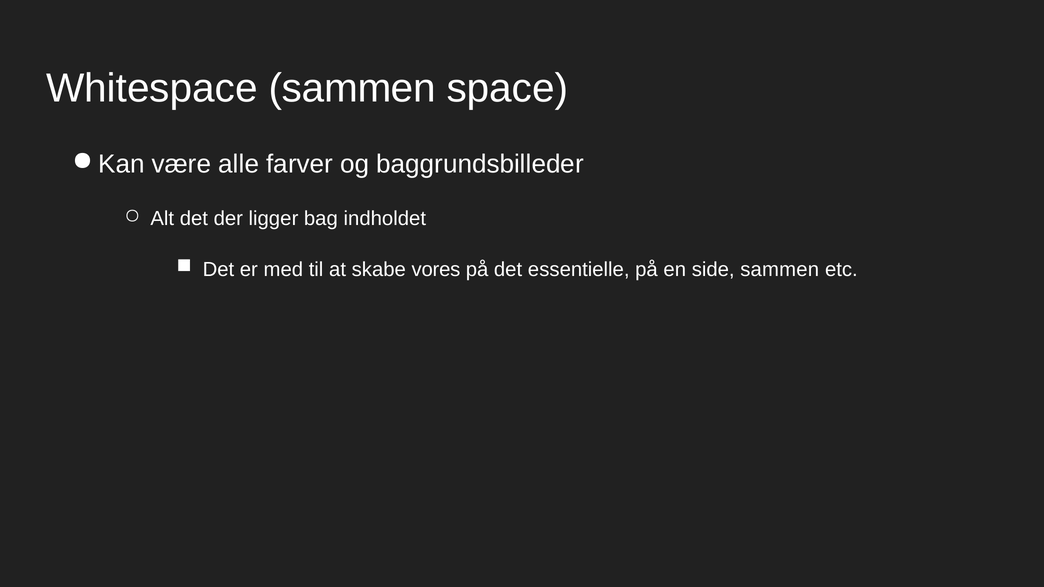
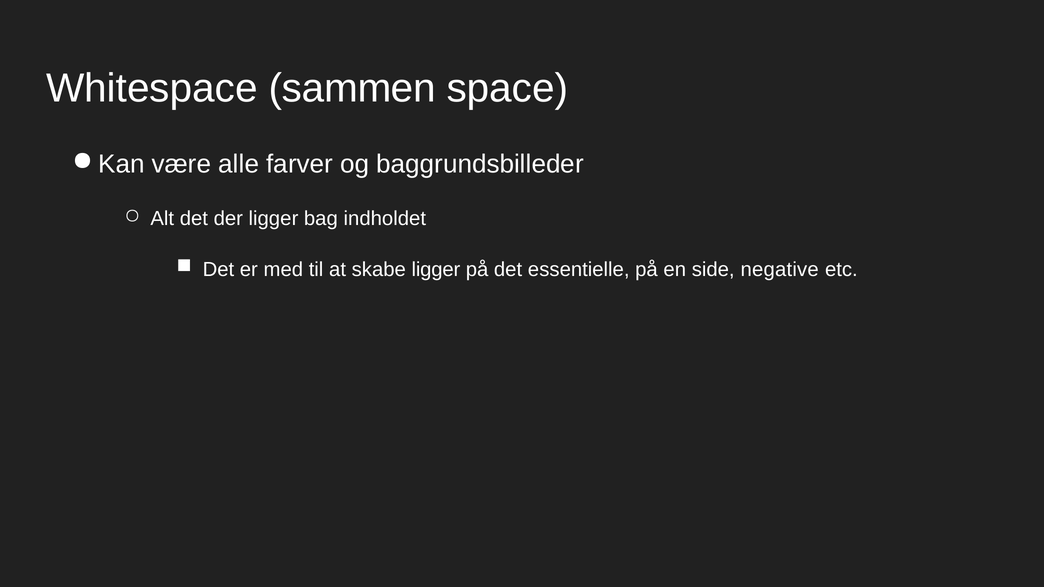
skabe vores: vores -> ligger (436, 270)
side sammen: sammen -> negative (780, 270)
